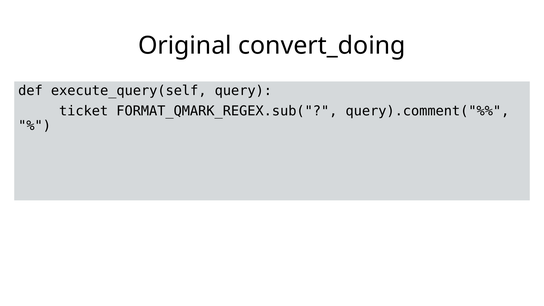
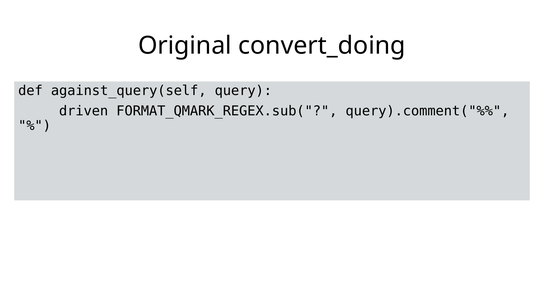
execute_query(self: execute_query(self -> against_query(self (129, 91)
ticket: ticket -> driven (84, 111)
